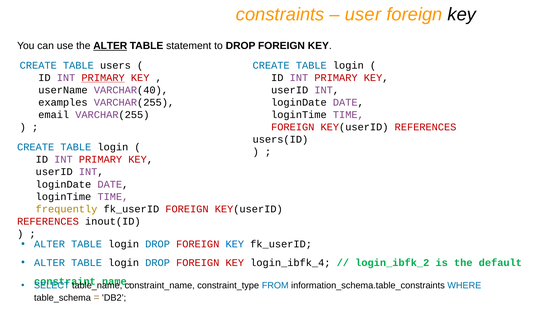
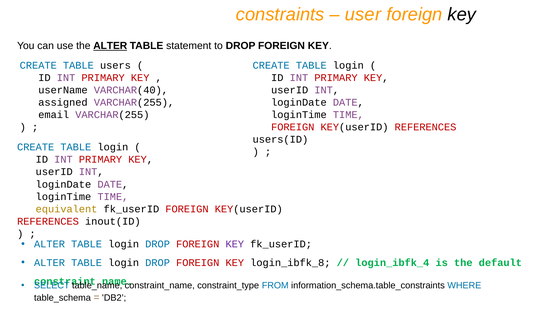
PRIMARY underline: present -> none (103, 78)
examples: examples -> assigned (63, 102)
frequently: frequently -> equivalent (67, 209)
KEY colour: blue -> purple (235, 244)
login_ibfk_4: login_ibfk_4 -> login_ibfk_8 (290, 263)
login_ibfk_2: login_ibfk_2 -> login_ibfk_4 (392, 263)
